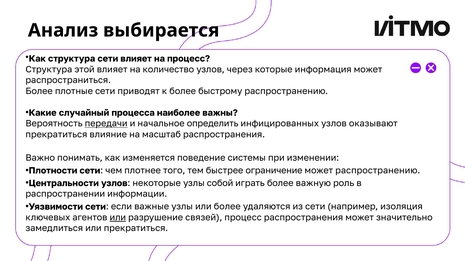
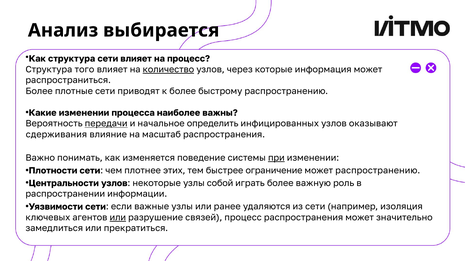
этой: этой -> того (84, 70)
количество underline: none -> present (168, 70)
Какие случайный: случайный -> изменении (84, 113)
прекратиться: прекратиться -> сдерживания (56, 135)
при underline: none -> present (276, 158)
того: того -> этих (174, 171)
или более: более -> ранее (227, 207)
